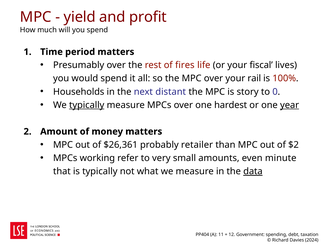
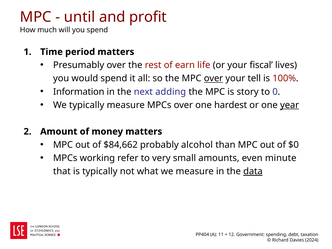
yield: yield -> until (80, 17)
fires: fires -> earn (185, 65)
over underline: none -> present (213, 78)
rail: rail -> tell (254, 78)
Households: Households -> Information (79, 92)
distant: distant -> adding (171, 92)
typically underline: present -> none (87, 105)
$26,361: $26,361 -> $84,662 (121, 145)
retailer: retailer -> alcohol (197, 145)
$2: $2 -> $0 (294, 145)
